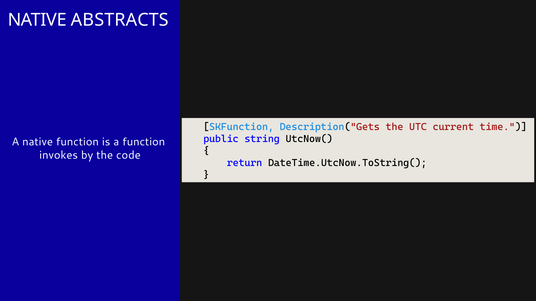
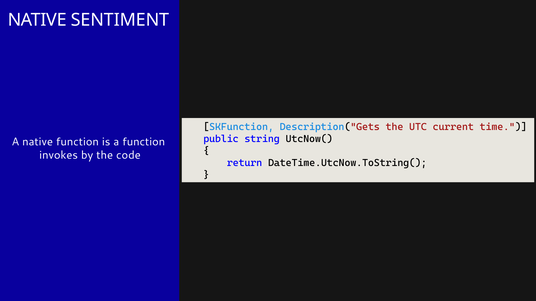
ABSTRACTS: ABSTRACTS -> SENTIMENT (120, 20)
